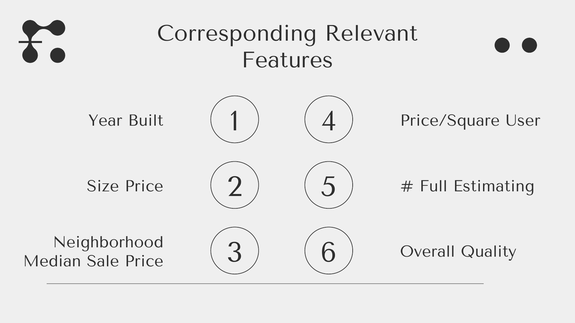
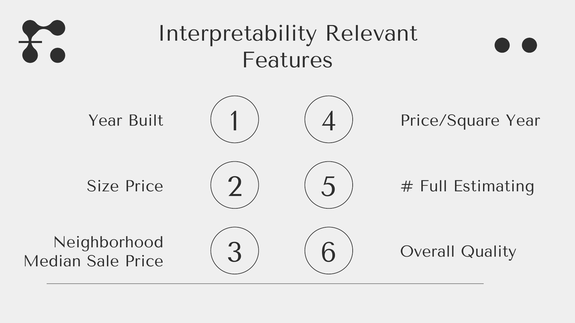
Corresponding: Corresponding -> Interpretability (237, 33)
Price/Square User: User -> Year (523, 121)
